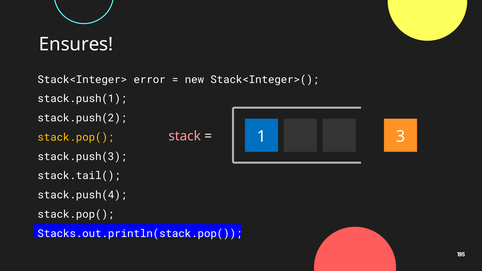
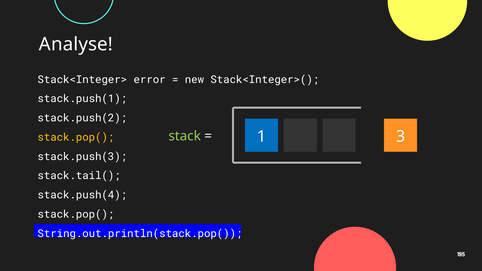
Ensures: Ensures -> Analyse (76, 44)
stack colour: pink -> light green (185, 136)
Stacks.out.println(stack.pop(: Stacks.out.println(stack.pop( -> String.out.println(stack.pop( (140, 234)
